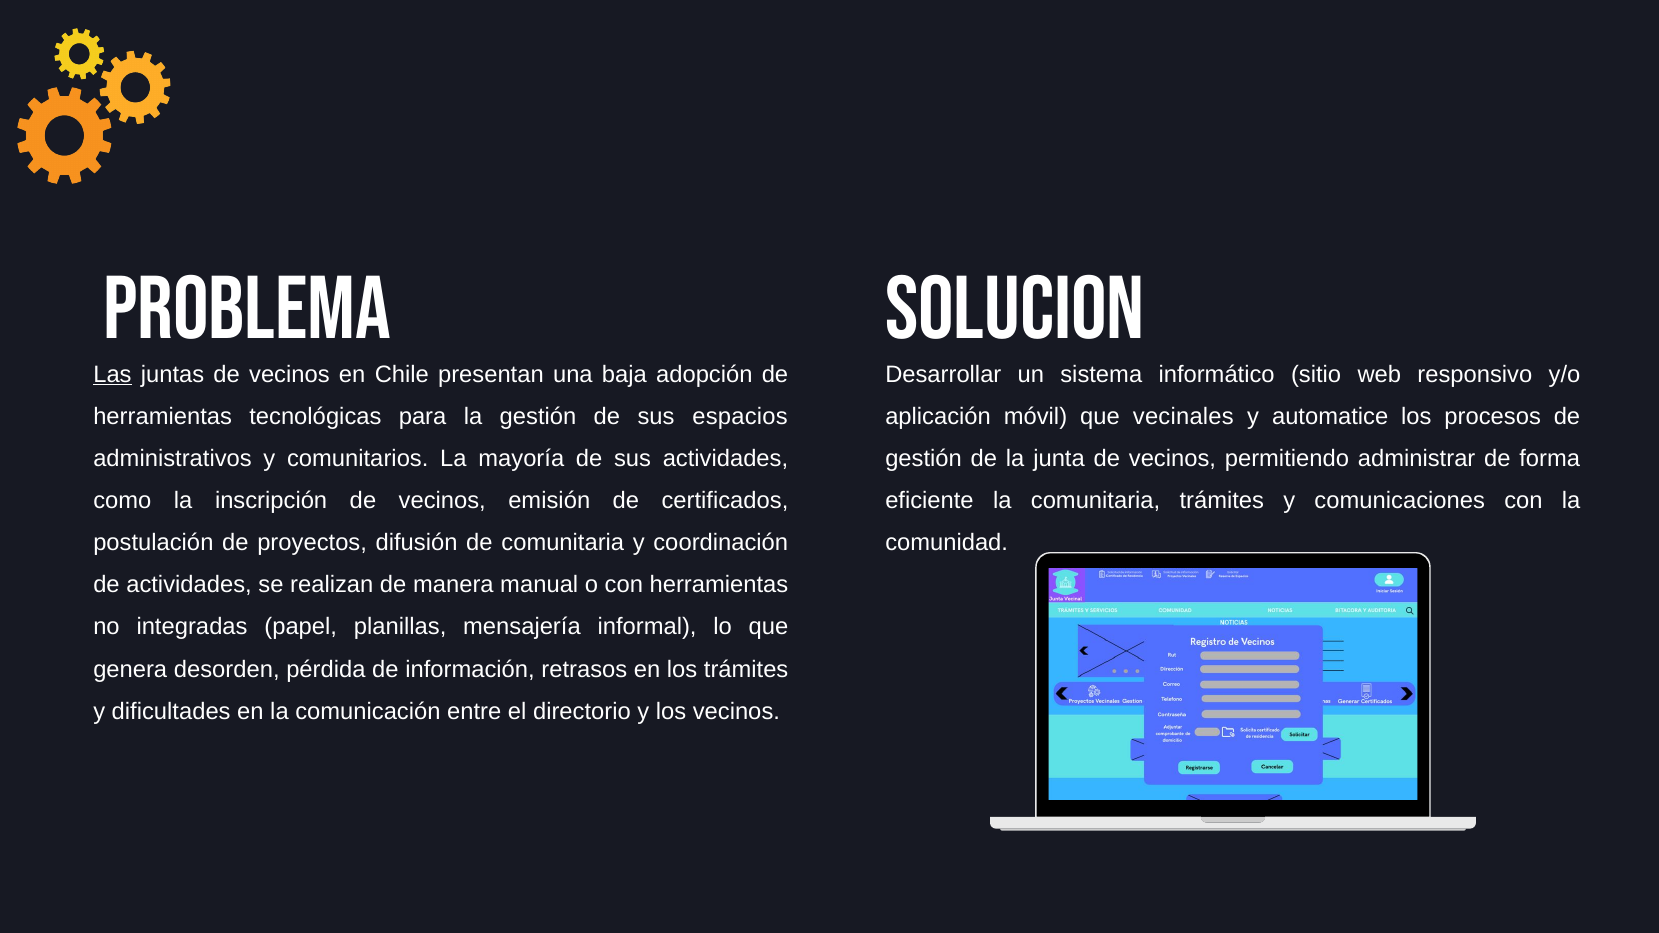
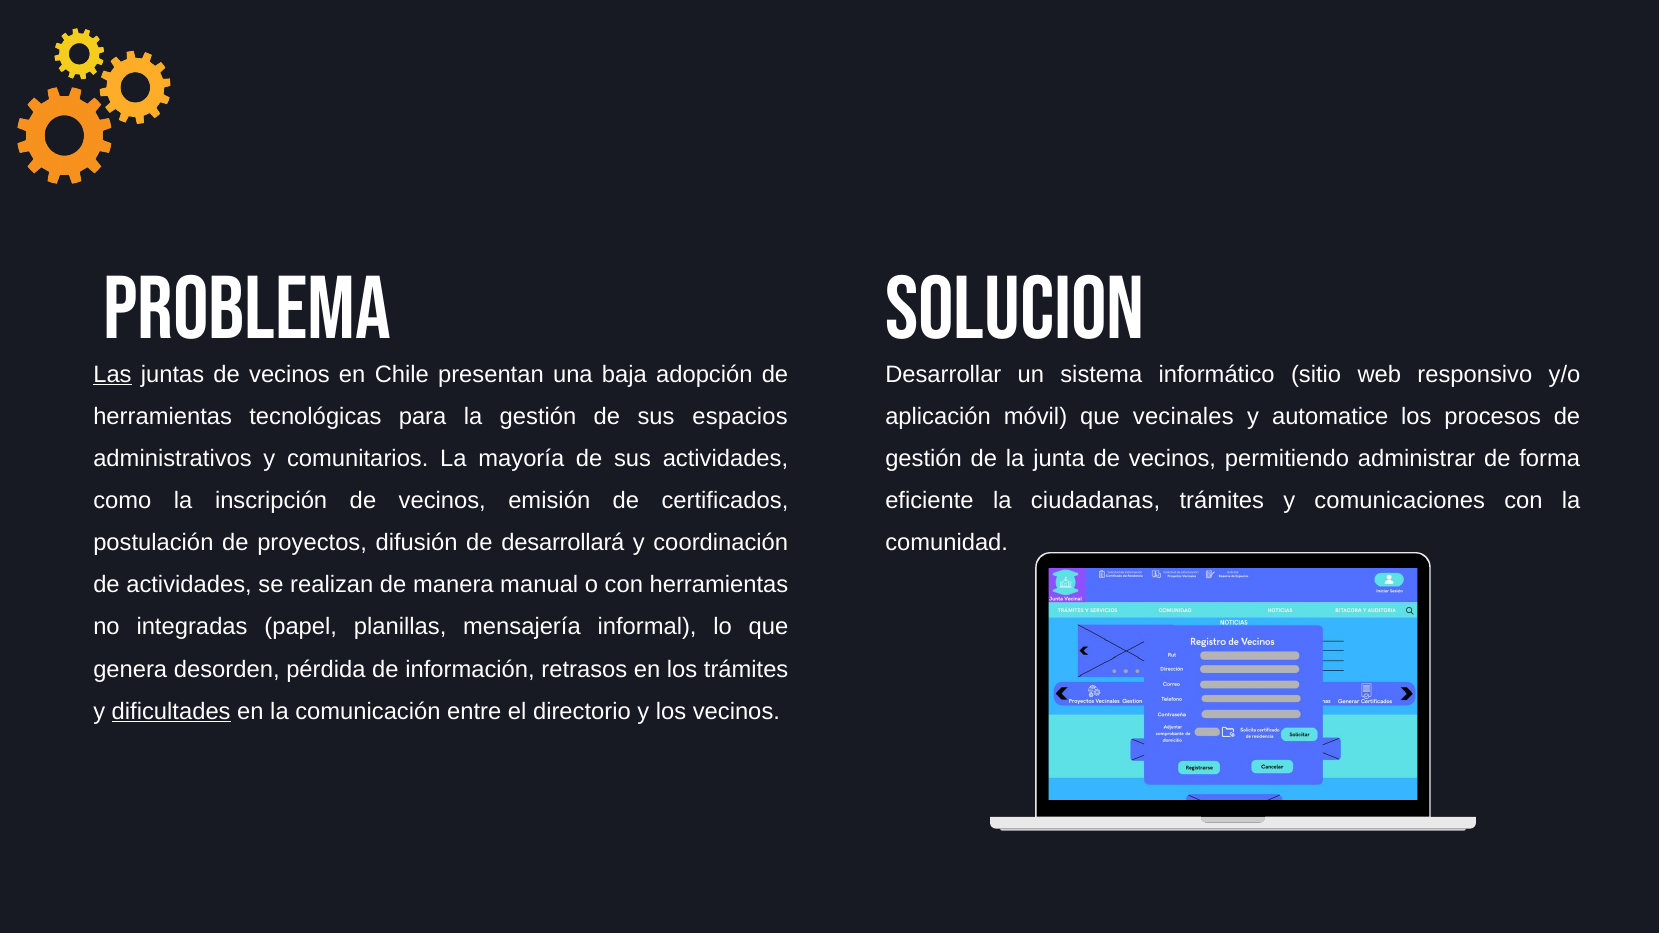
la comunitaria: comunitaria -> ciudadanas (1096, 501)
de comunitaria: comunitaria -> desarrollará (563, 543)
dificultades underline: none -> present (171, 711)
